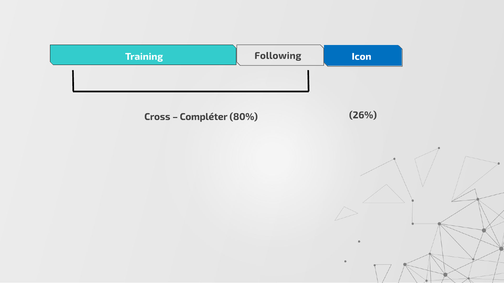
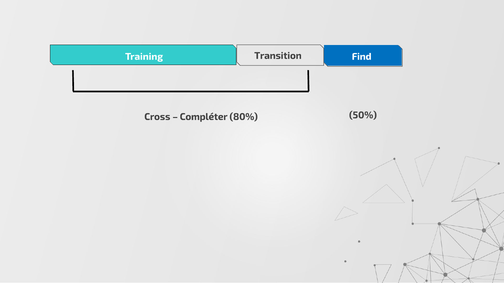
Following: Following -> Transition (278, 56)
Icon: Icon -> Find (362, 57)
26%: 26% -> 50% (363, 115)
